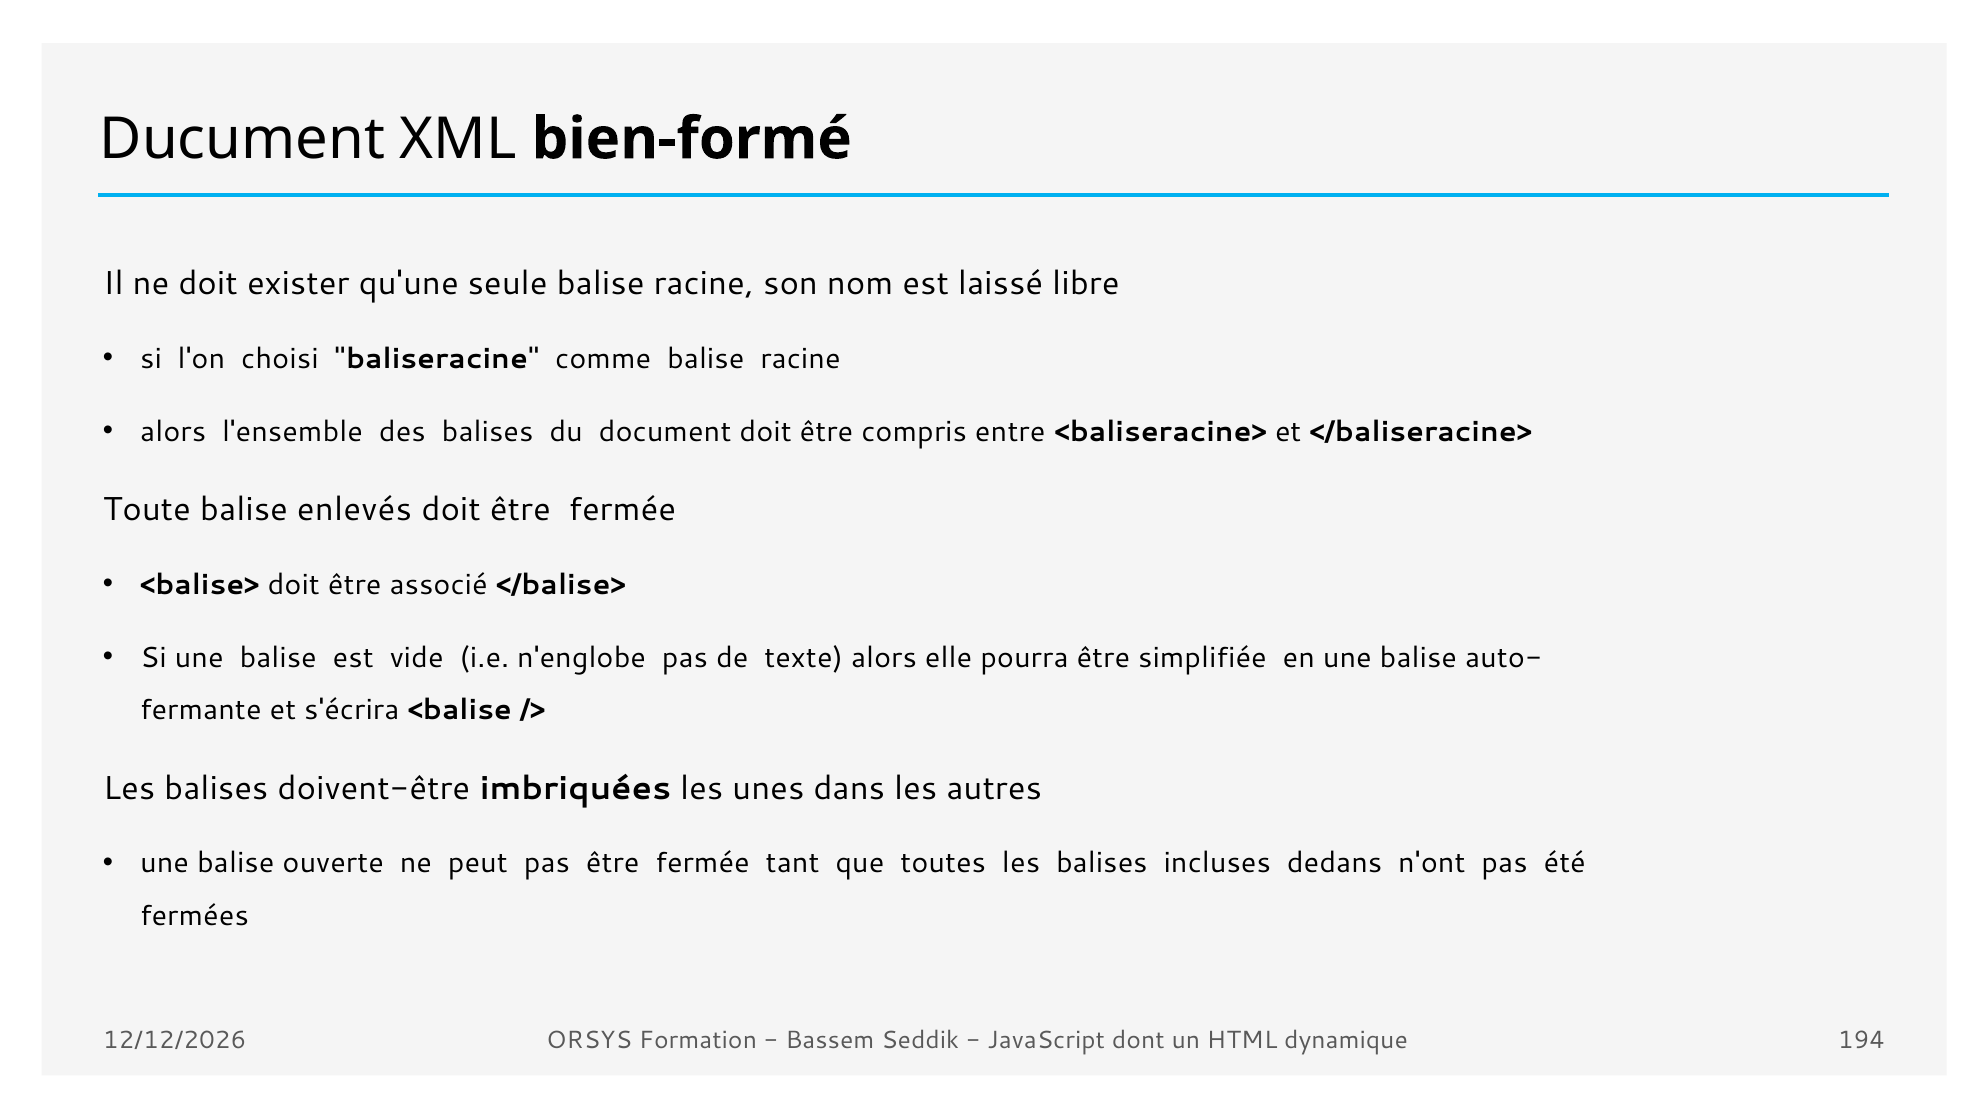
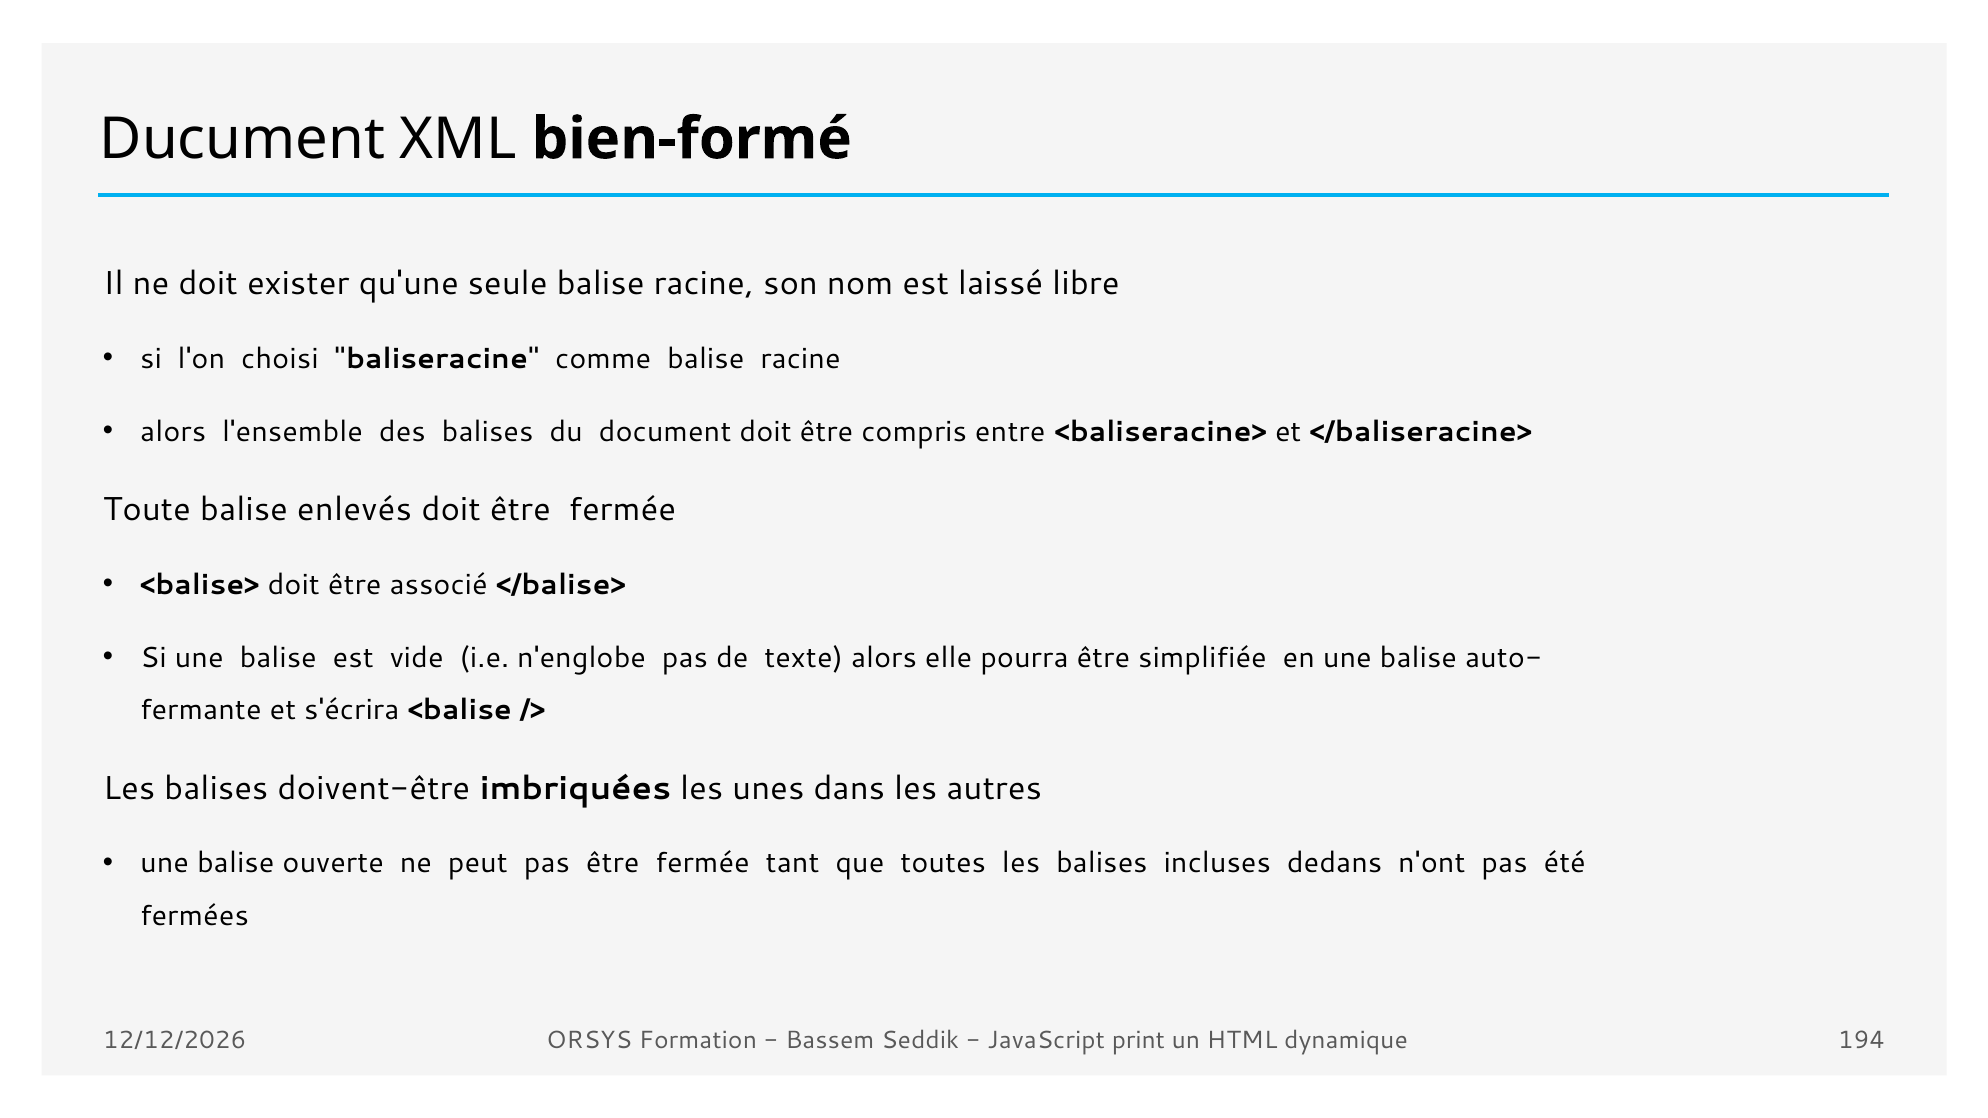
dont: dont -> print (1138, 1040)
